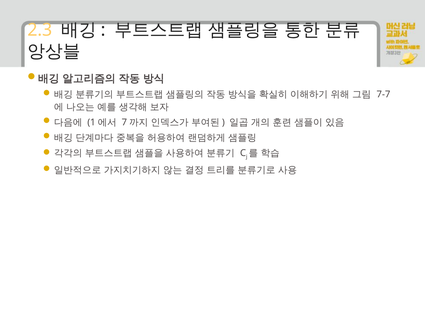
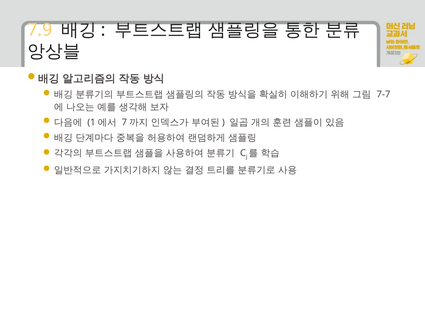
2.3: 2.3 -> 7.9 (40, 30)
